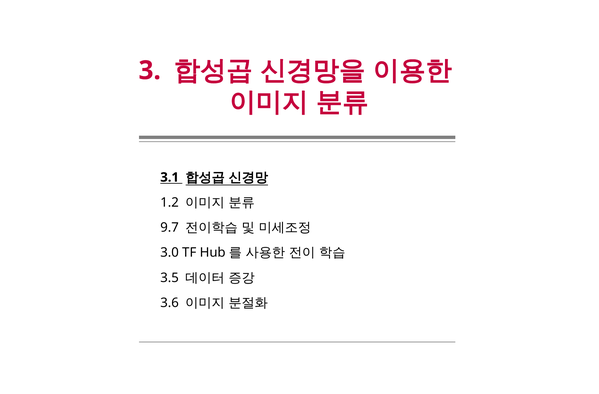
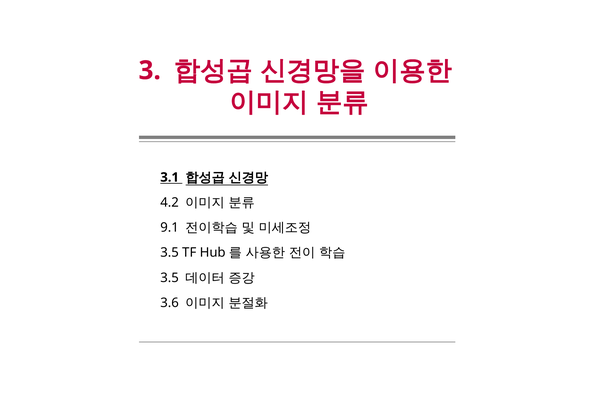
1.2: 1.2 -> 4.2 (170, 202)
9.7: 9.7 -> 9.1 (170, 227)
3.0: 3.0 -> 3.5 (170, 252)
